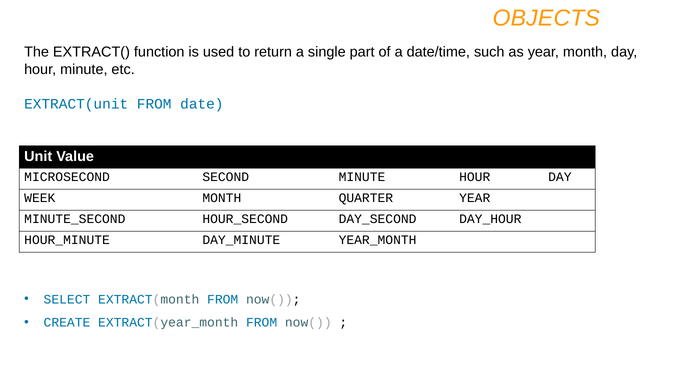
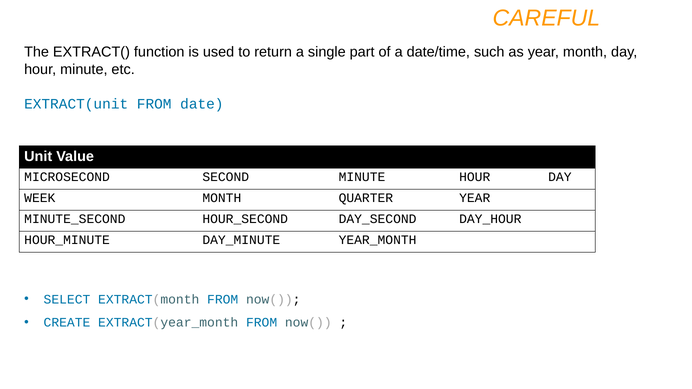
OBJECTS: OBJECTS -> CAREFUL (546, 18)
